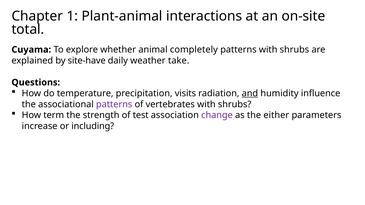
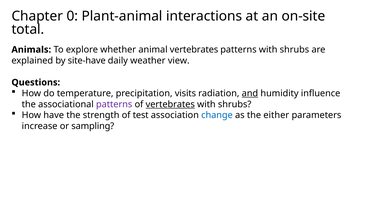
1: 1 -> 0 (72, 16)
Cuyama: Cuyama -> Animals (31, 50)
animal completely: completely -> vertebrates (194, 50)
take: take -> view (179, 61)
vertebrates underline: none -> present (170, 104)
term: term -> have (54, 115)
change colour: purple -> blue (217, 115)
including: including -> sampling (93, 126)
